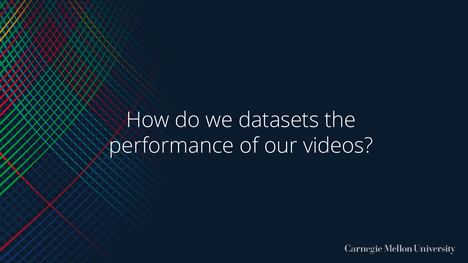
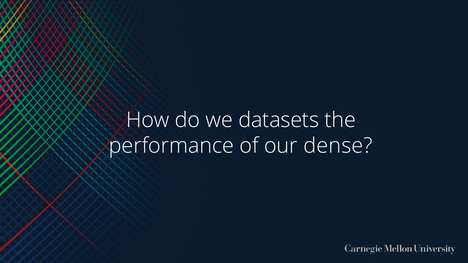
videos: videos -> dense (338, 146)
